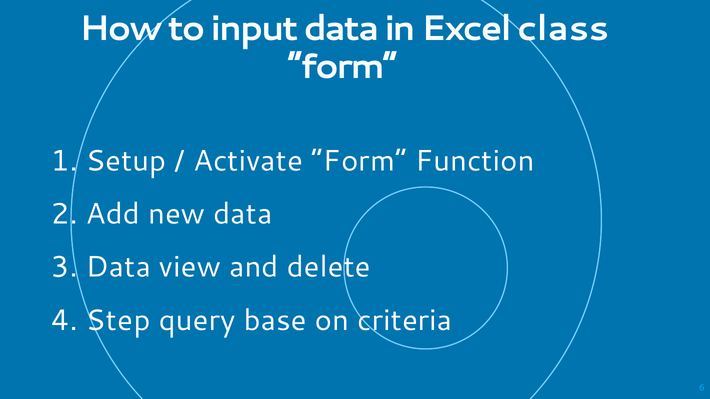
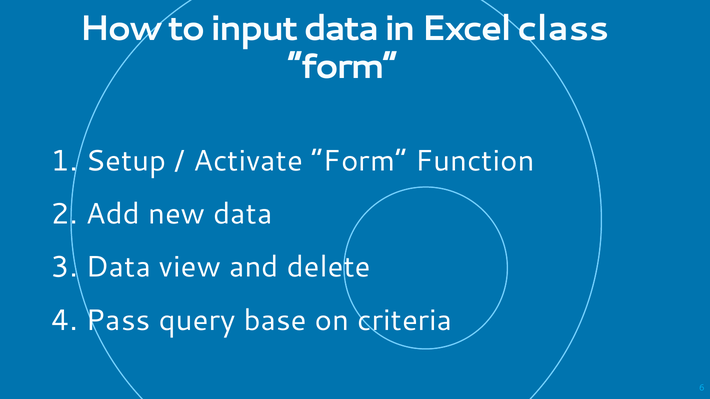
Step: Step -> Pass (118, 321)
